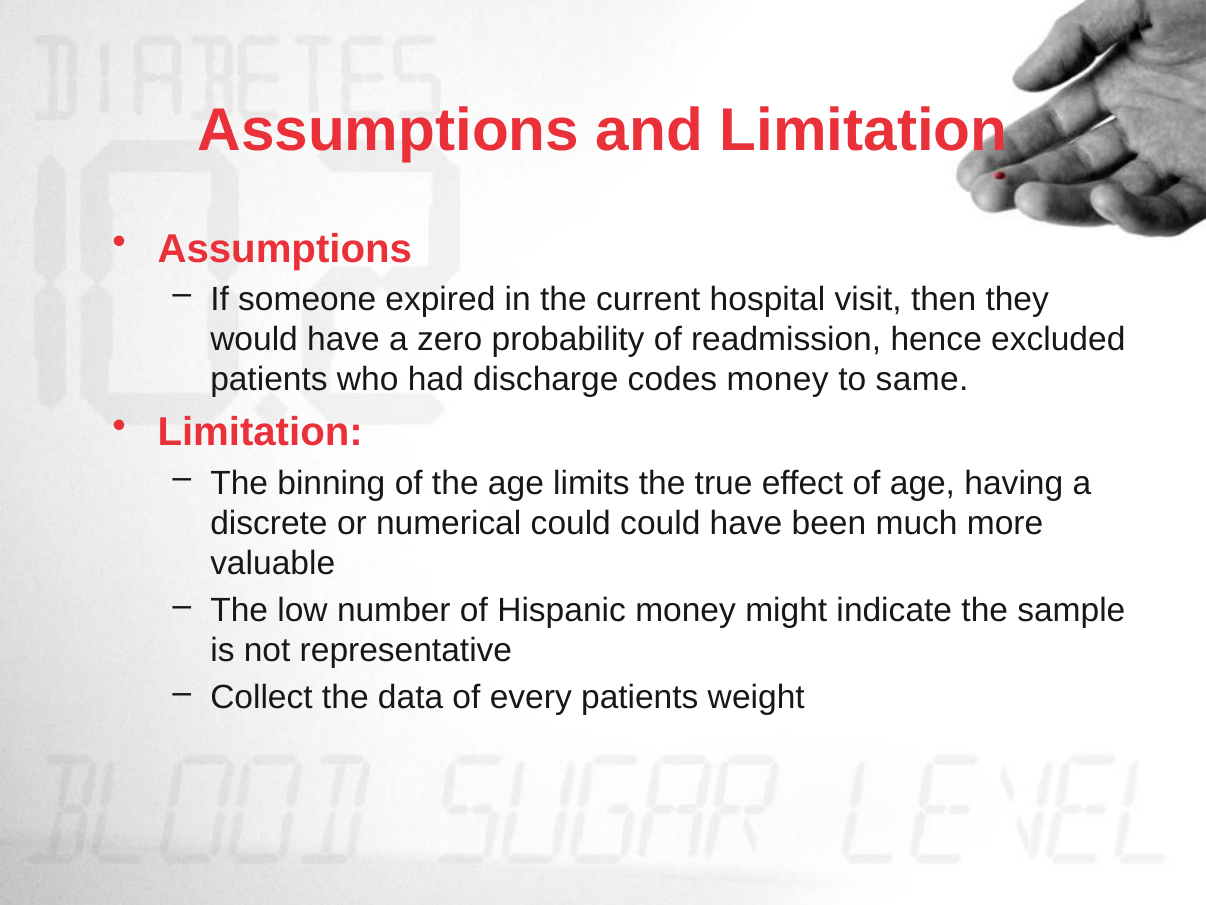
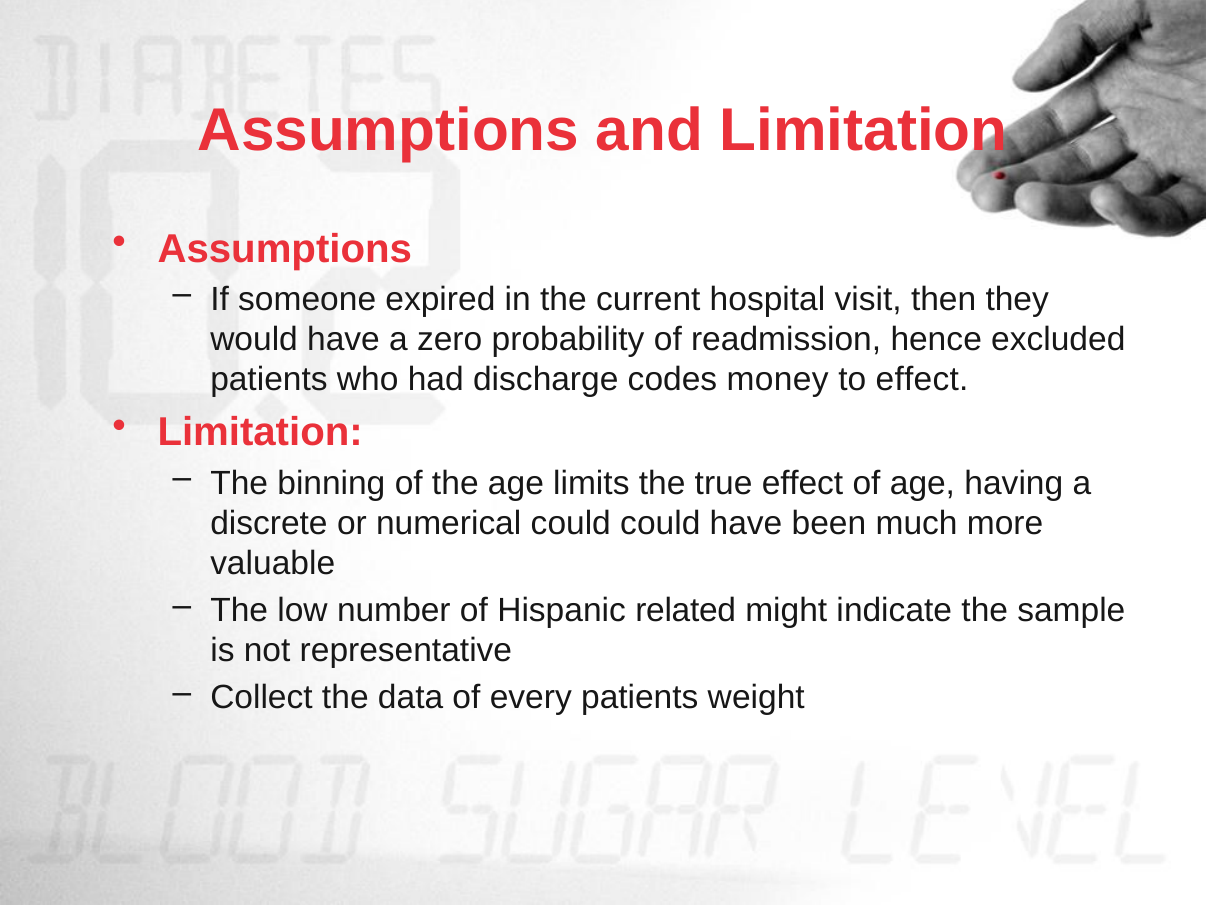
to same: same -> effect (922, 380)
Hispanic money: money -> related (686, 610)
